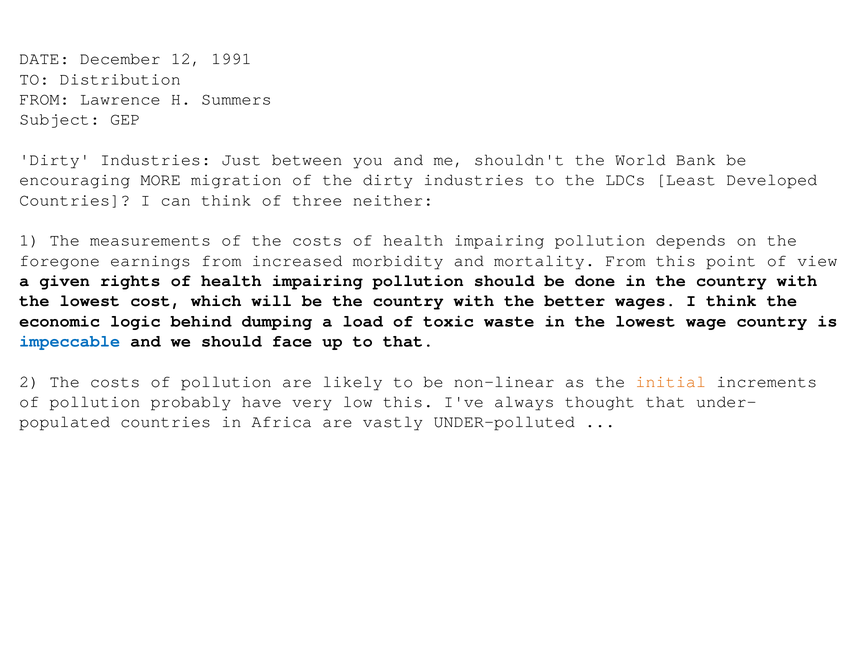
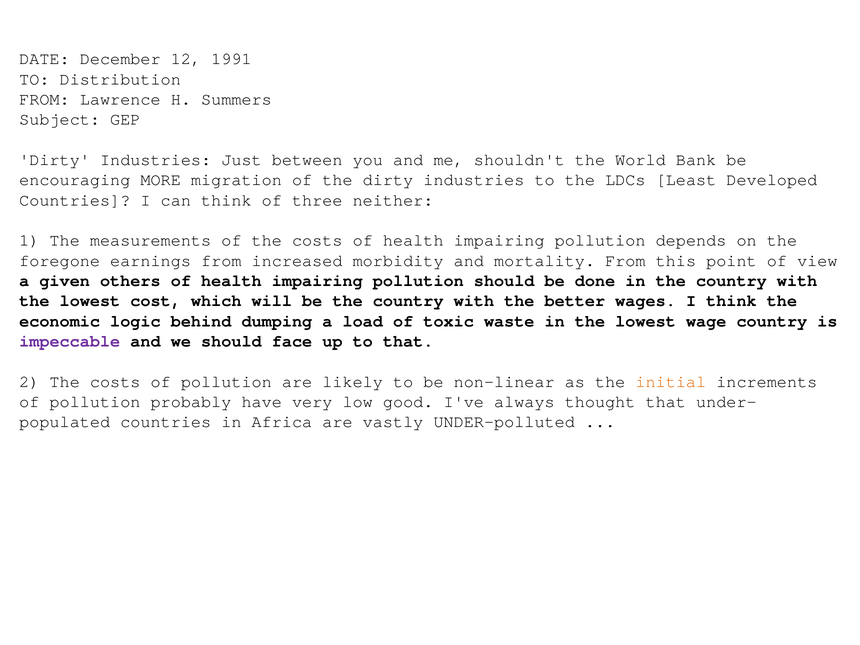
rights: rights -> others (130, 281)
impeccable colour: blue -> purple (70, 341)
low this: this -> good (408, 402)
